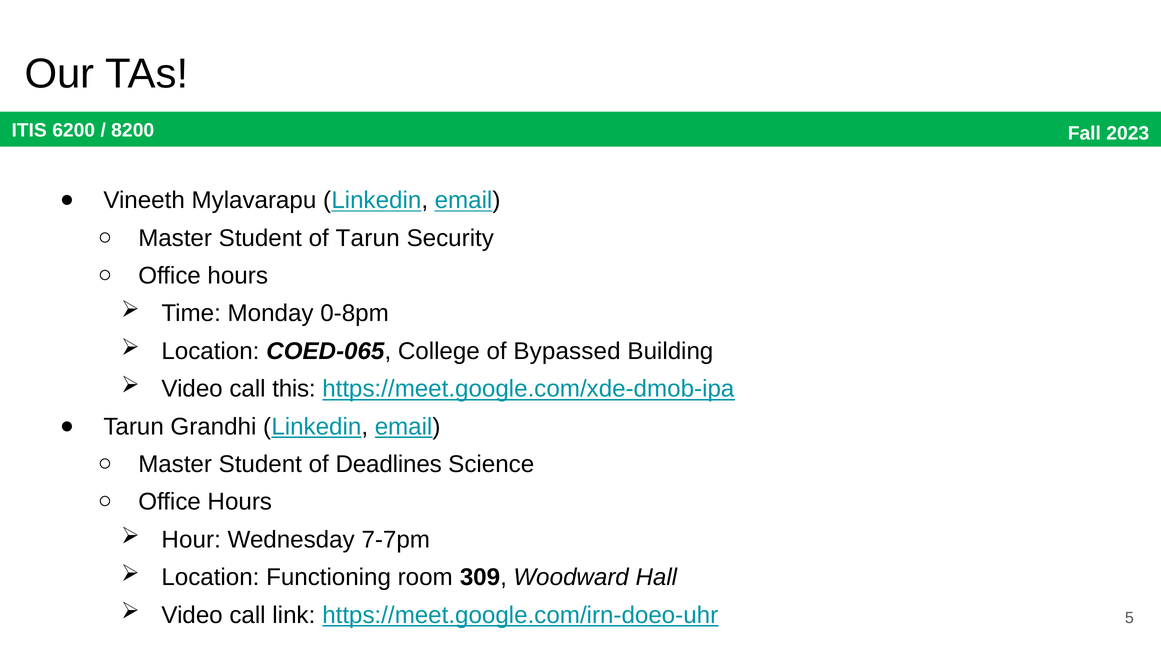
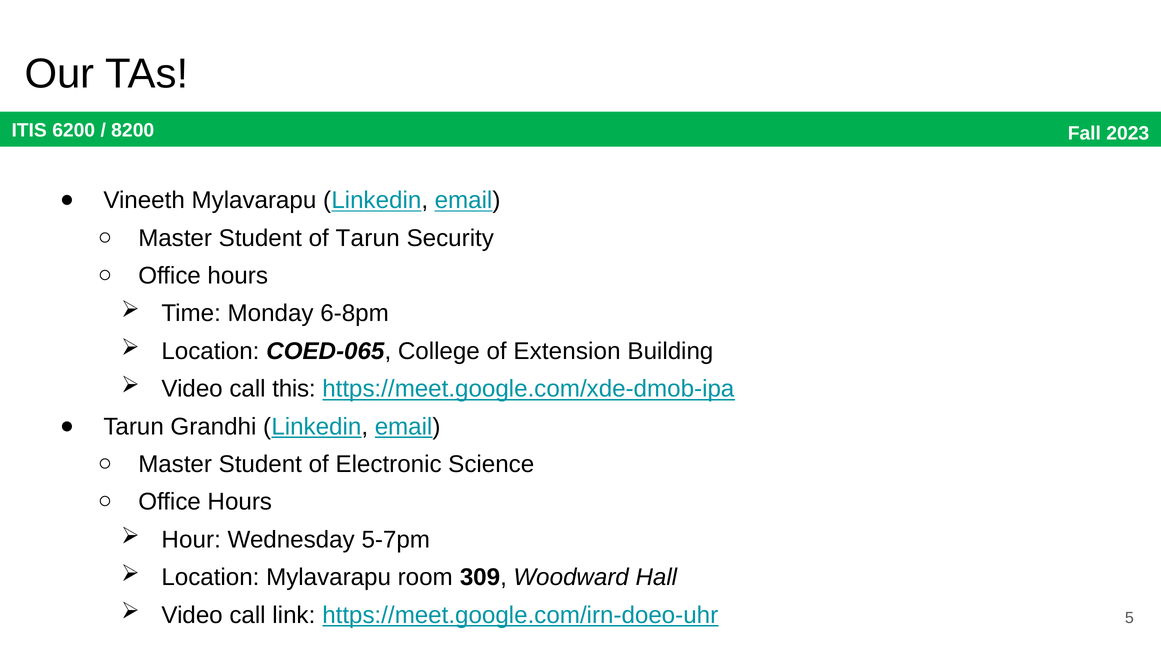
0-8pm: 0-8pm -> 6-8pm (355, 314)
Bypassed: Bypassed -> Extension (567, 351)
Deadlines: Deadlines -> Electronic (389, 464)
7-7pm: 7-7pm -> 5-7pm (396, 540)
Location Functioning: Functioning -> Mylavarapu (329, 578)
